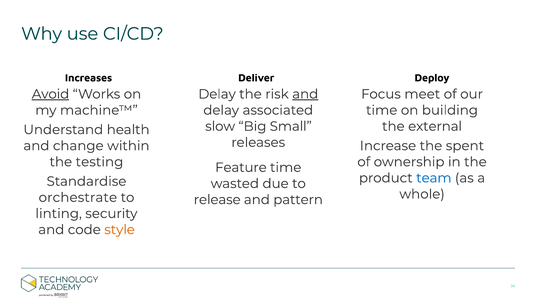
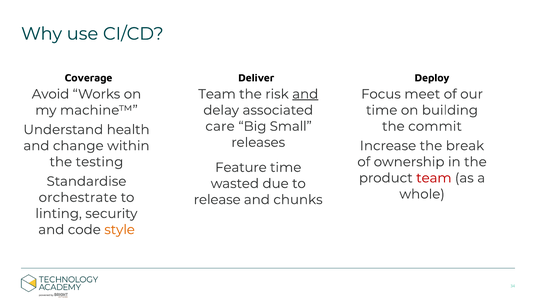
Increases: Increases -> Coverage (89, 78)
Avoid underline: present -> none (50, 94)
Delay: Delay -> Team (217, 94)
slow: slow -> care (220, 126)
external: external -> commit (435, 126)
spent: spent -> break (465, 146)
team colour: blue -> red (434, 178)
pattern: pattern -> chunks (298, 199)
